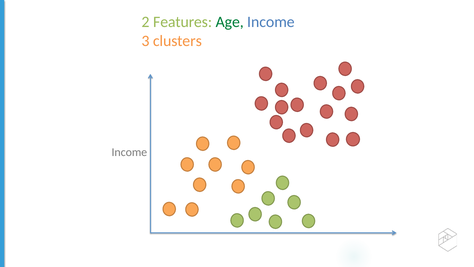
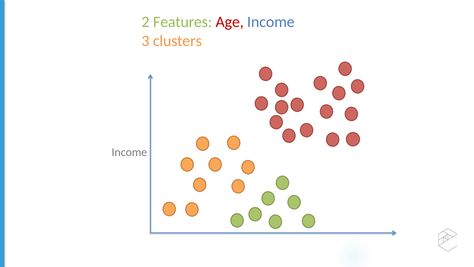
Age colour: green -> red (230, 22)
